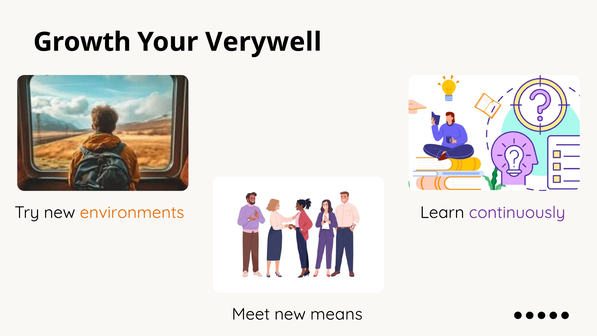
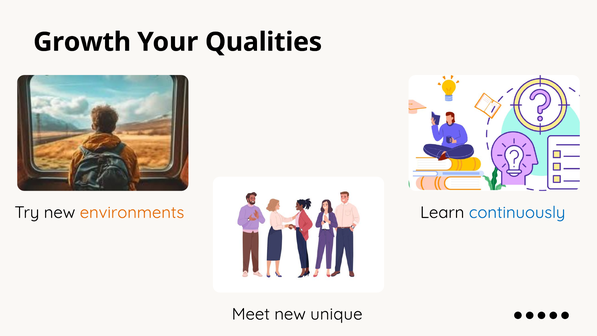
Verywell: Verywell -> Qualities (264, 42)
continuously colour: purple -> blue (517, 212)
means: means -> unique (336, 314)
